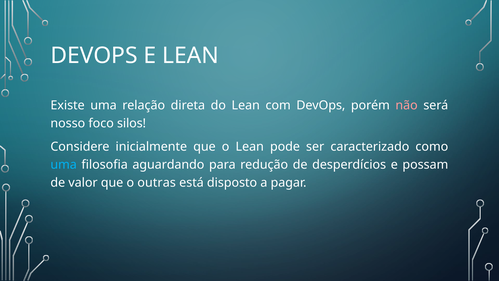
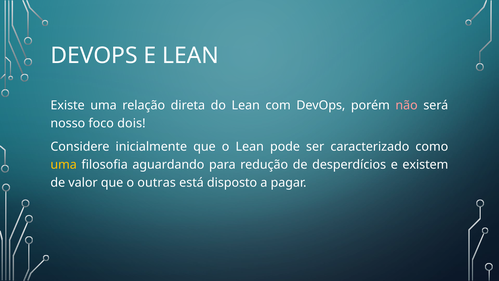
silos: silos -> dois (131, 123)
uma colour: light blue -> yellow (64, 164)
possam: possam -> existem (425, 164)
